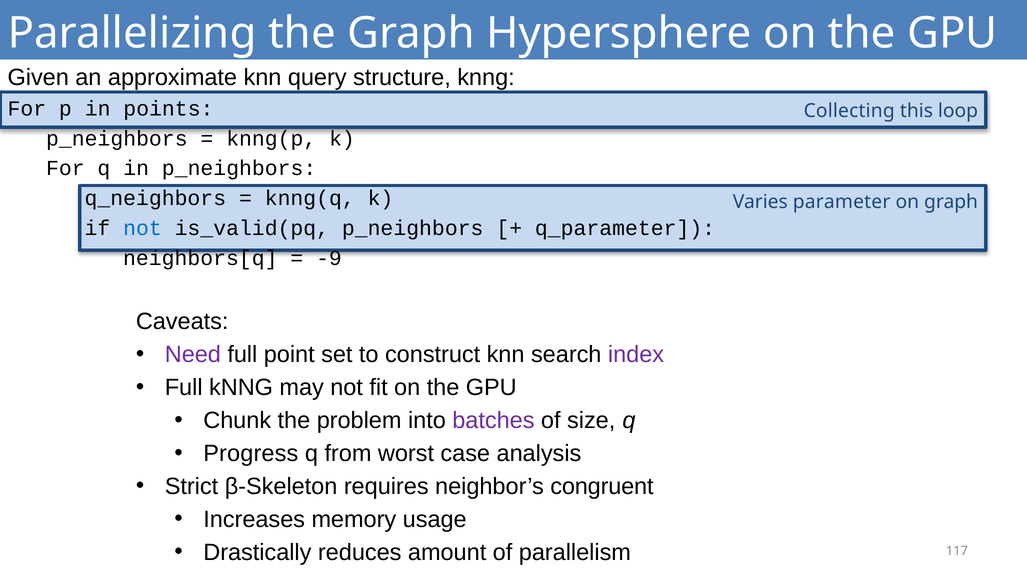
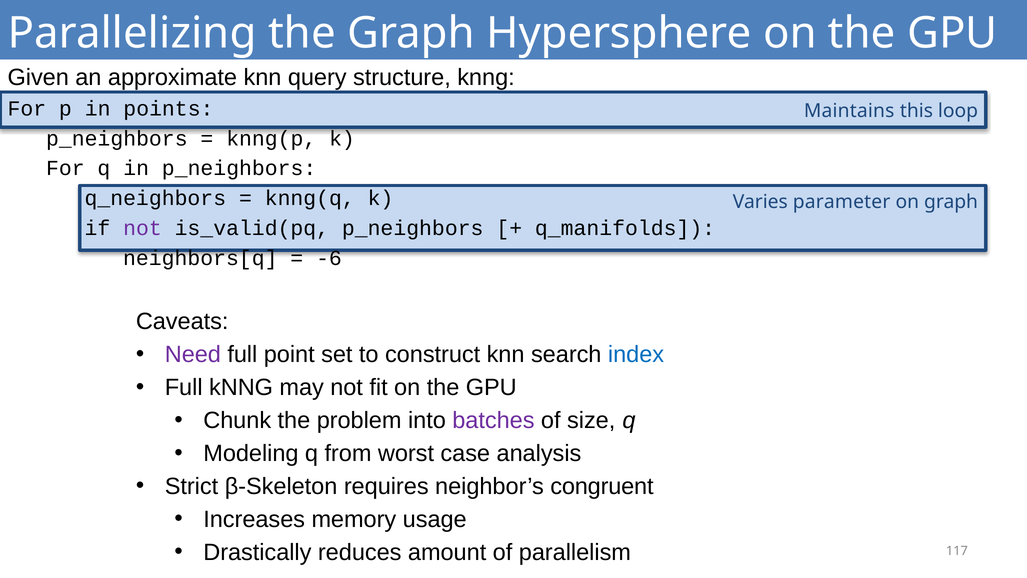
Collecting: Collecting -> Maintains (849, 111)
not colour: blue -> purple (142, 228)
q_parameter: q_parameter -> q_manifolds (625, 228)
-9: -9 -> -6 (329, 258)
index colour: purple -> blue (636, 354)
Progress: Progress -> Modeling (251, 453)
